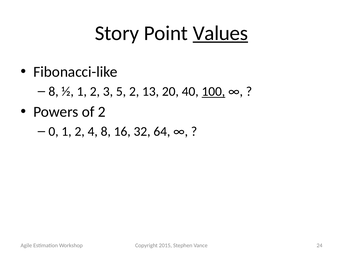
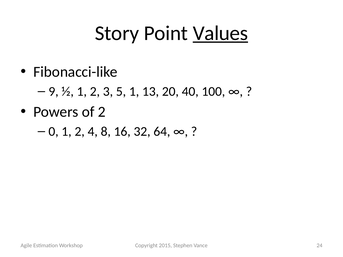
8: 8 -> 9 (53, 92)
5 2: 2 -> 1 (134, 92)
100 underline: present -> none (213, 92)
